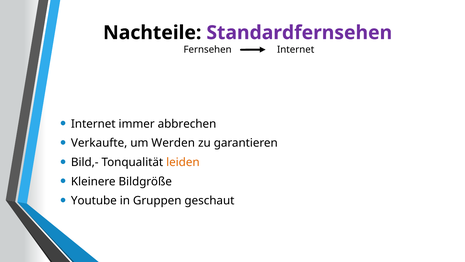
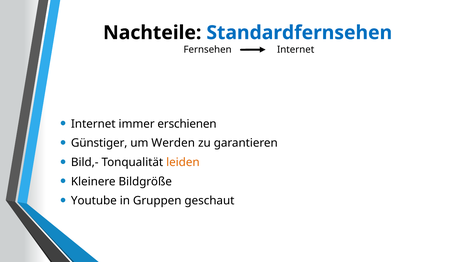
Standardfernsehen colour: purple -> blue (299, 33)
abbrechen: abbrechen -> erschienen (187, 124)
Verkaufte: Verkaufte -> Günstiger (99, 143)
